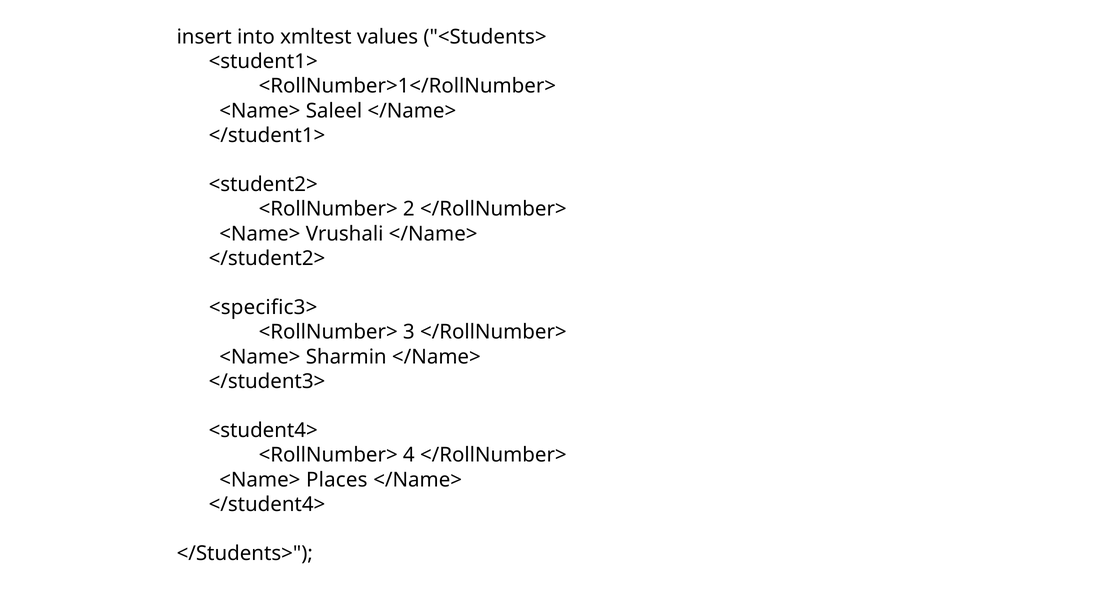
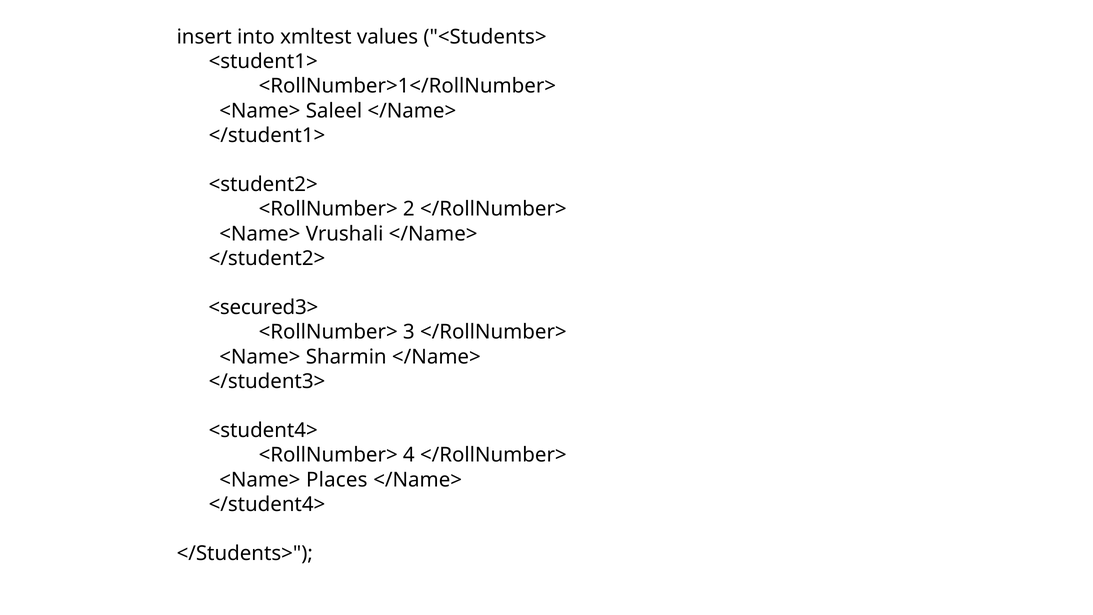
<specific3>: <specific3> -> <secured3> (263, 307)
